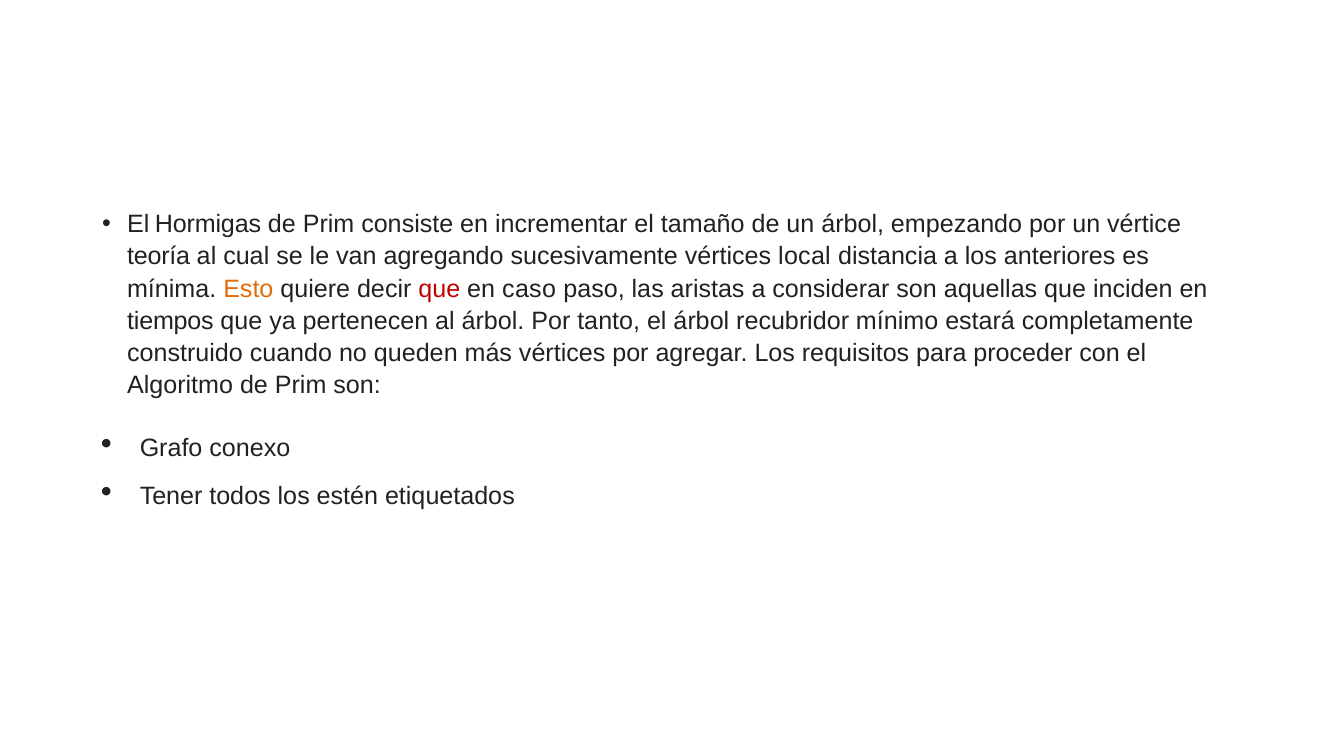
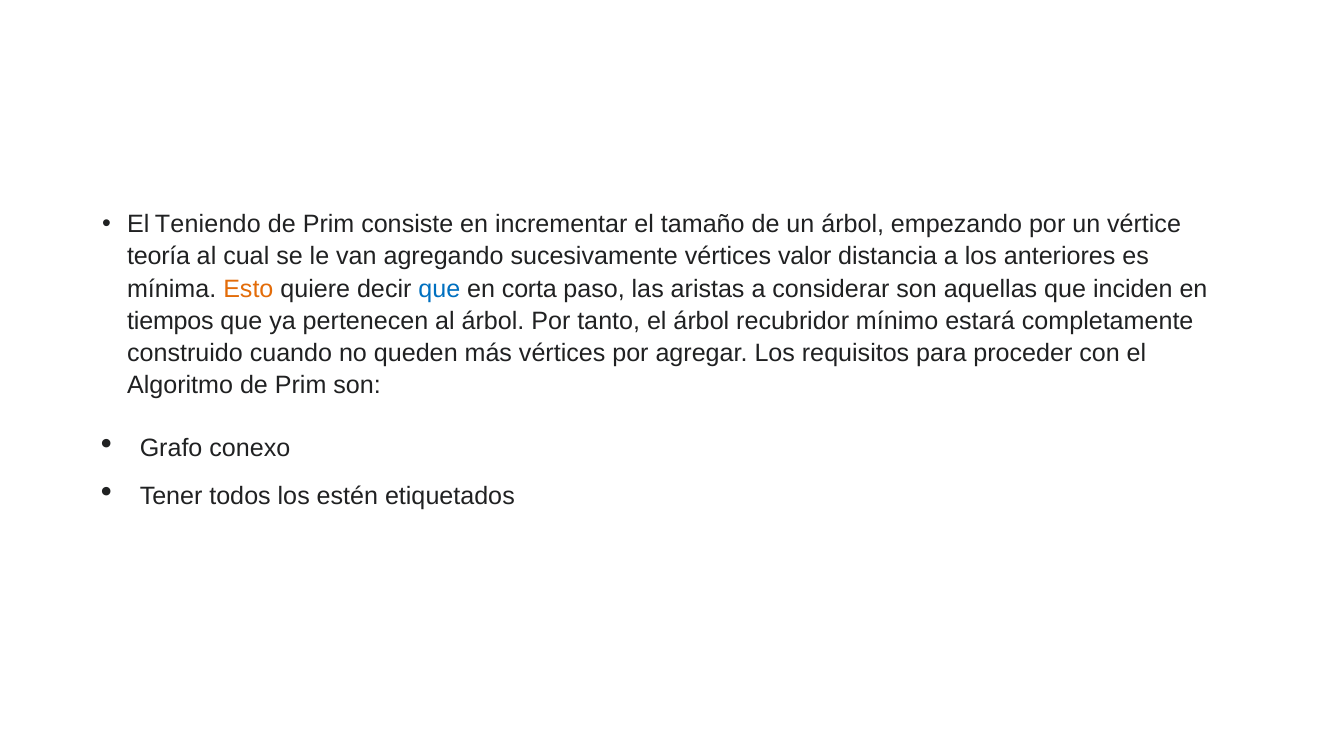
Hormigas: Hormigas -> Teniendo (208, 224)
local: local -> valor (805, 257)
que colour: red -> blue (439, 289)
caso: caso -> corta (529, 289)
